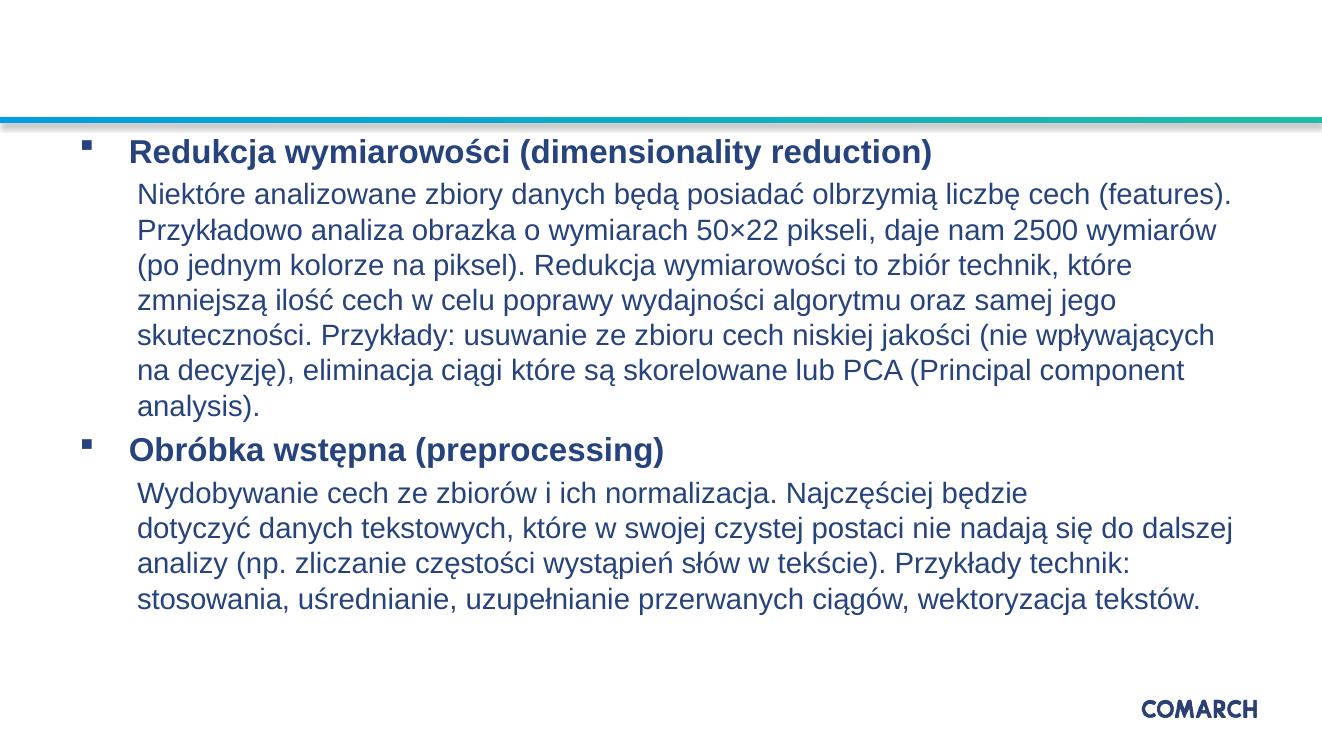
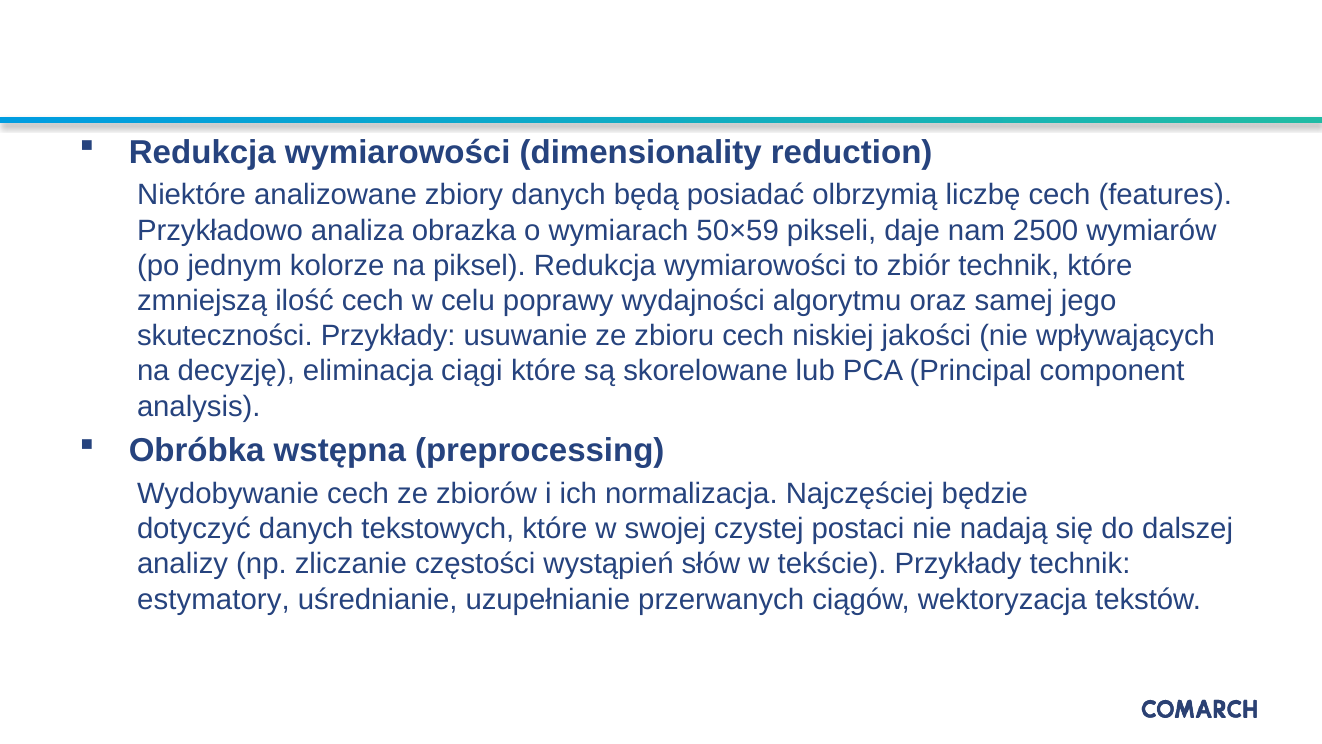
50×22: 50×22 -> 50×59 (738, 230)
stosowania: stosowania -> estymatory (213, 599)
